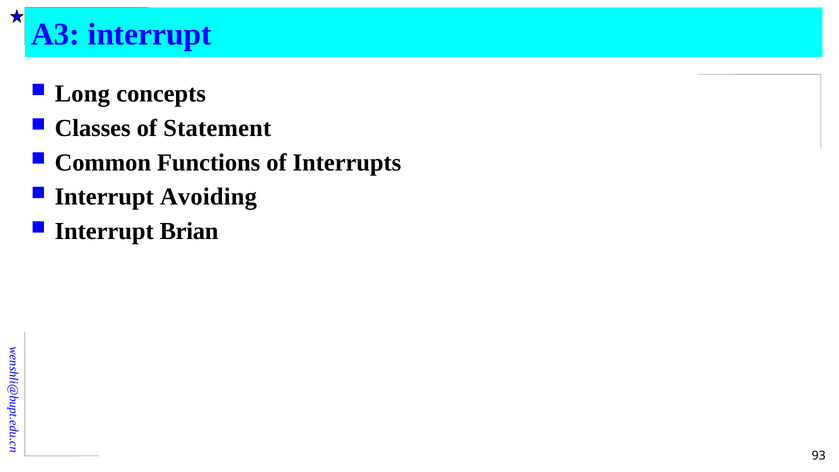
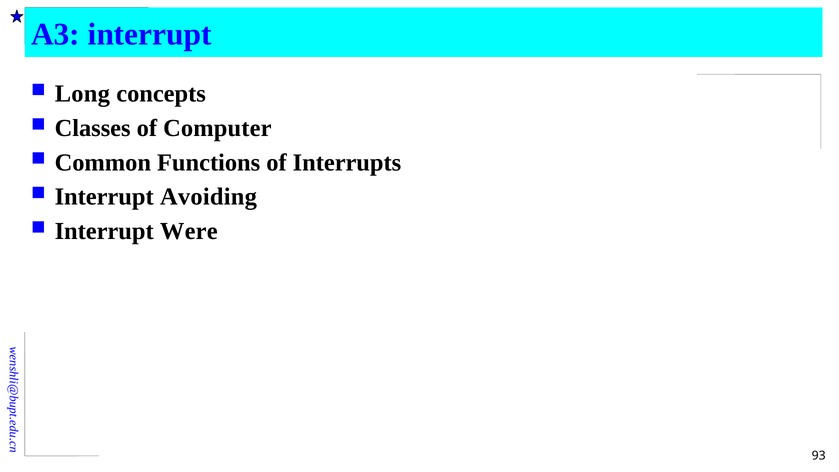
Statement: Statement -> Computer (217, 128)
Brian: Brian -> Were (189, 231)
